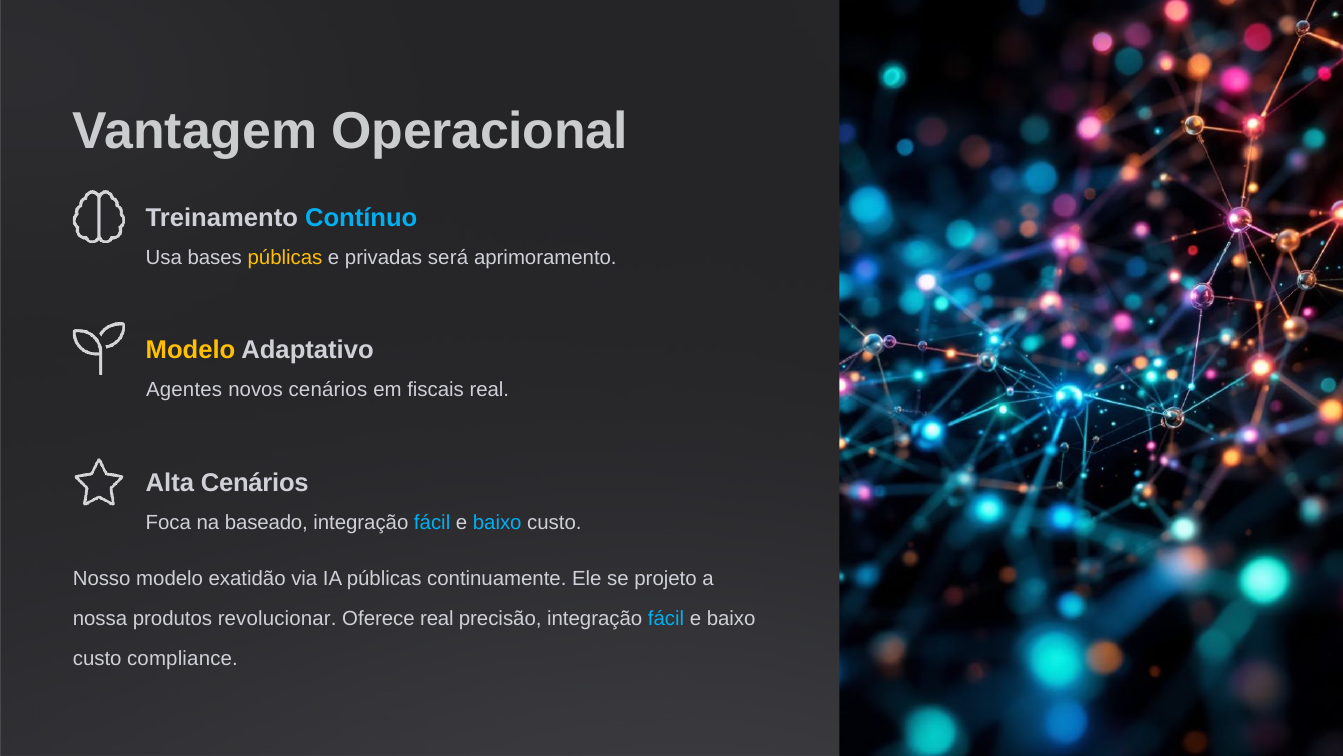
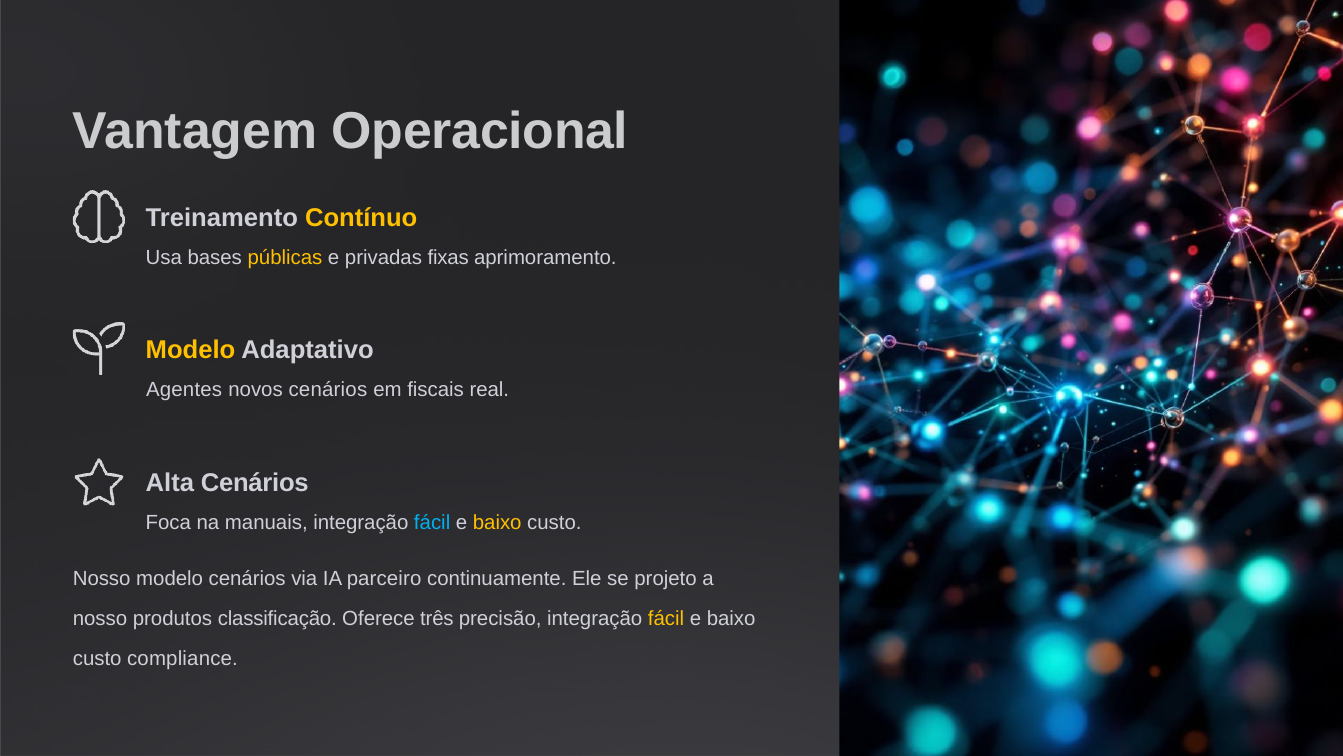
Contínuo colour: light blue -> yellow (361, 218)
será: será -> fixas (448, 257)
baseado: baseado -> manuais (266, 522)
baixo colour: light blue -> yellow (497, 522)
modelo exatidão: exatidão -> cenários (247, 579)
IA públicas: públicas -> parceiro (384, 579)
nossa: nossa -> nosso (100, 618)
revolucionar: revolucionar -> classificação (277, 618)
Oferece real: real -> três (437, 618)
fácil colour: light blue -> yellow (666, 618)
